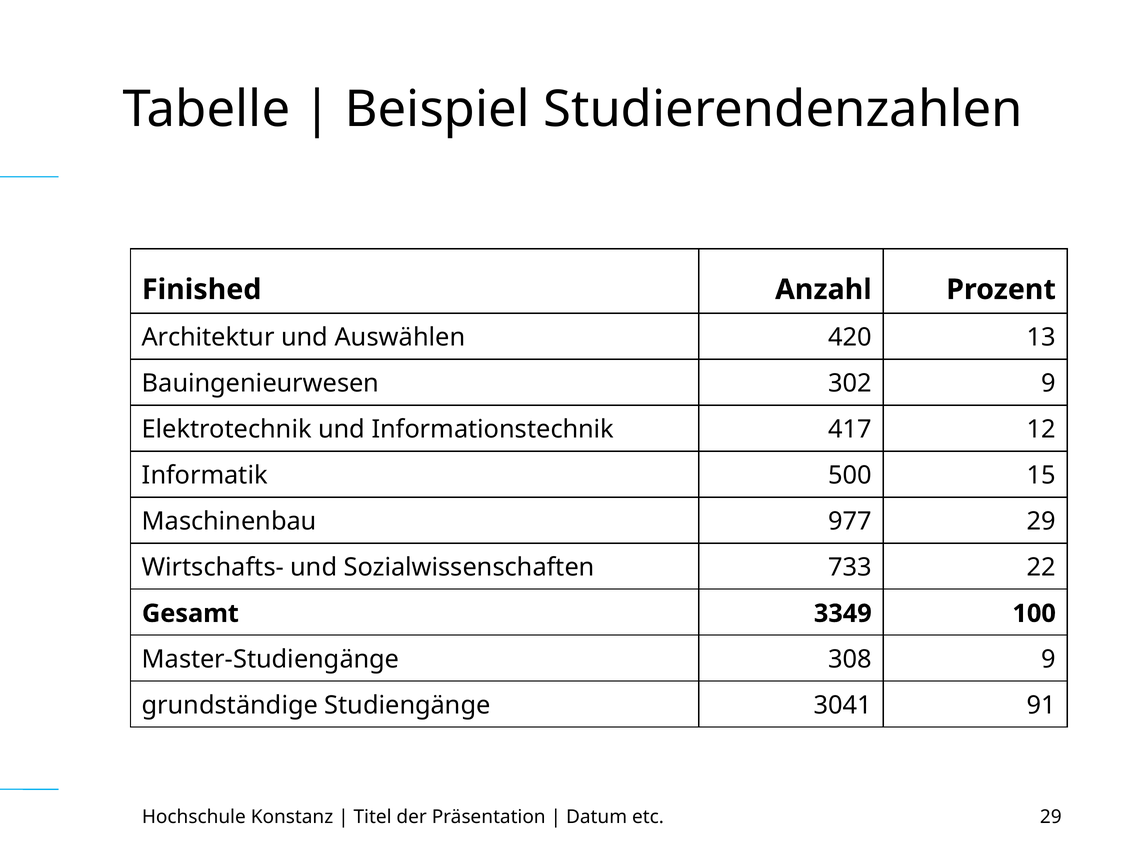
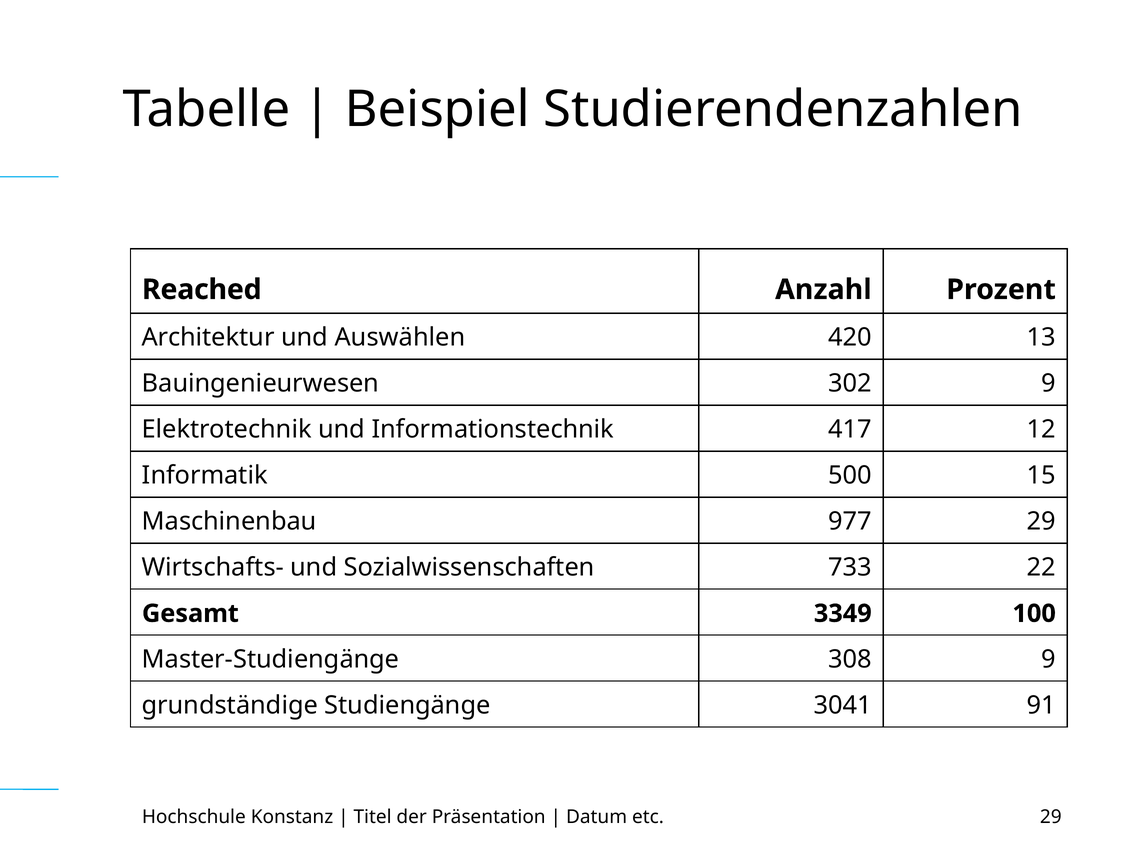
Finished: Finished -> Reached (202, 290)
